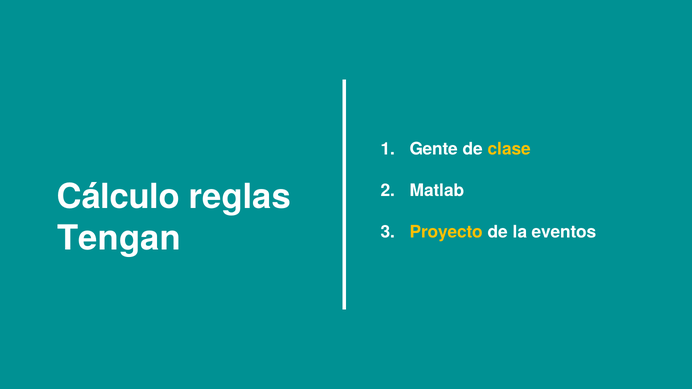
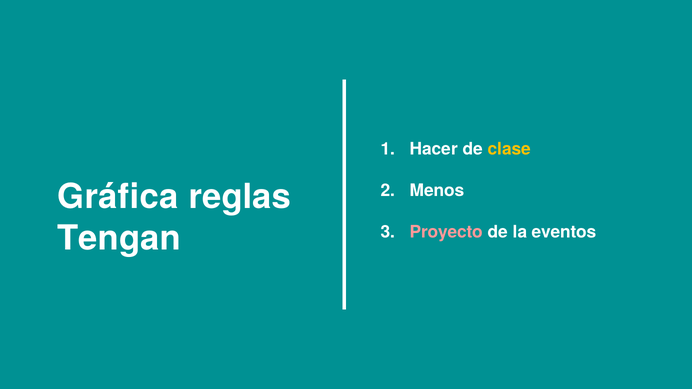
Gente: Gente -> Hacer (434, 149)
Cálculo: Cálculo -> Gráfica (118, 197)
Matlab: Matlab -> Menos (437, 191)
Proyecto colour: yellow -> pink (446, 232)
